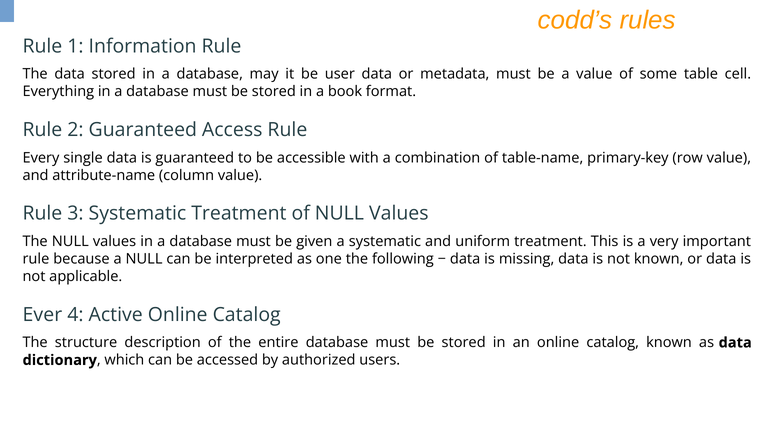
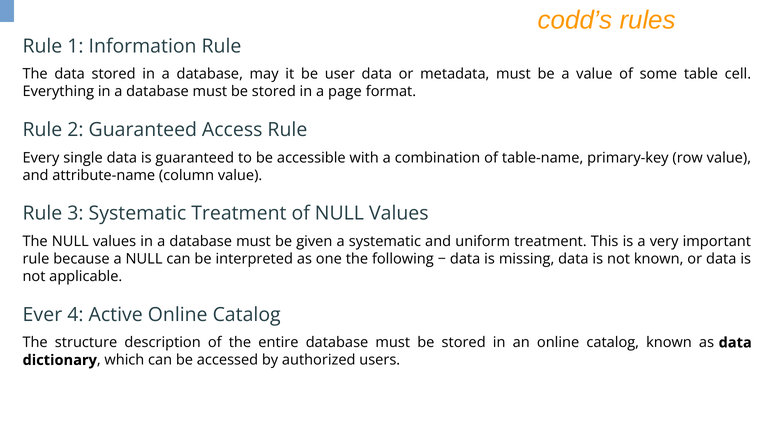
book: book -> page (345, 92)
